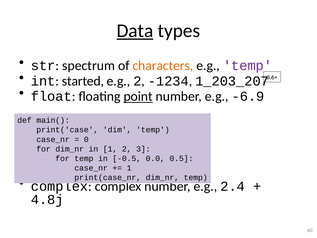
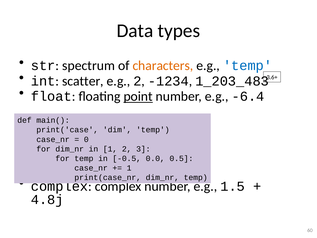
Data underline: present -> none (135, 31)
temp colour: purple -> blue (248, 66)
started: started -> scatter (83, 81)
1_203_207: 1_203_207 -> 1_203_483 (232, 81)
-6.9: -6.9 -> -6.4 (248, 96)
2.4: 2.4 -> 1.5 (233, 186)
